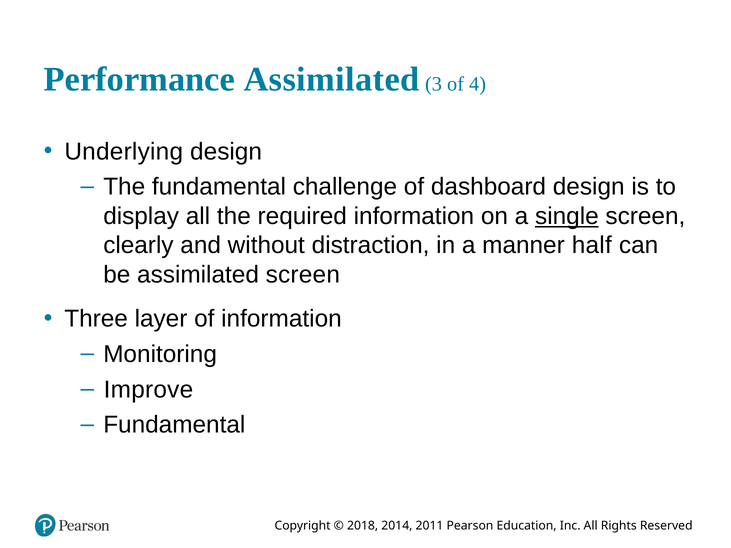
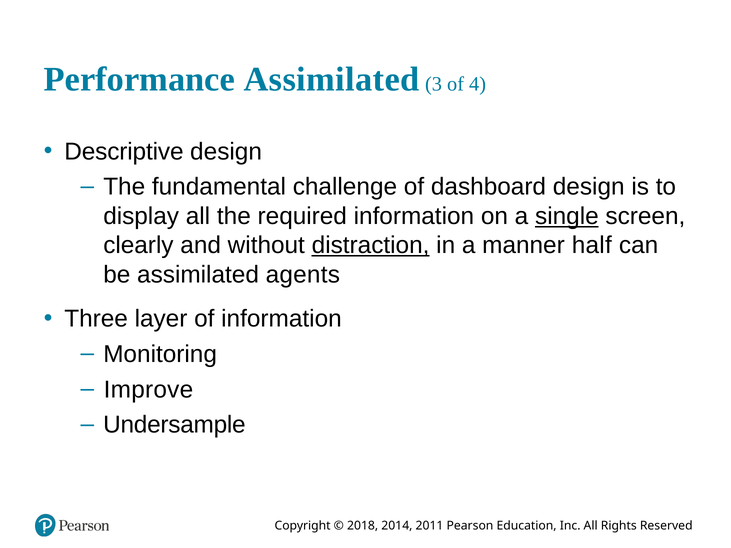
Underlying: Underlying -> Descriptive (124, 152)
distraction underline: none -> present (371, 245)
assimilated screen: screen -> agents (303, 275)
Fundamental: Fundamental -> Undersample (174, 425)
